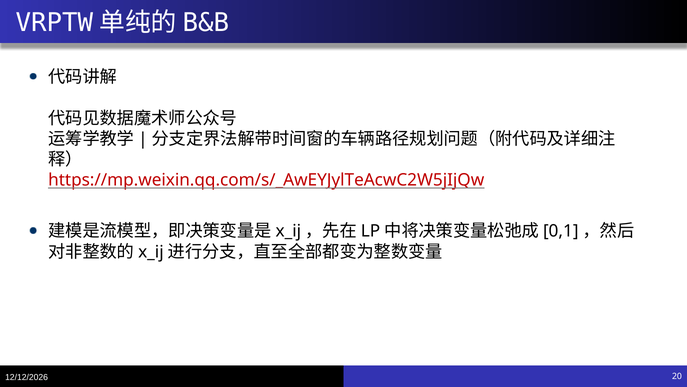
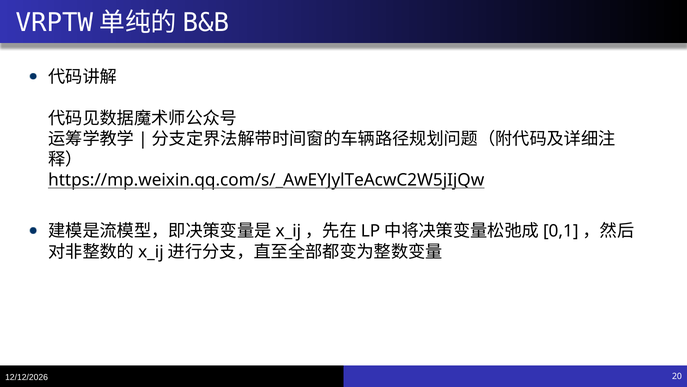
https://mp.weixin.qq.com/s/_AwEYJylTeAcwC2W5jIjQw colour: red -> black (266, 180)
